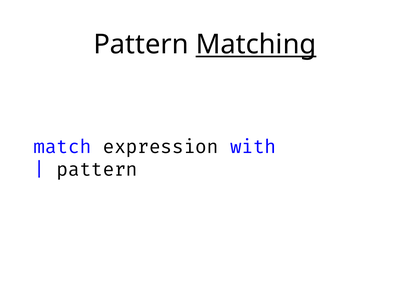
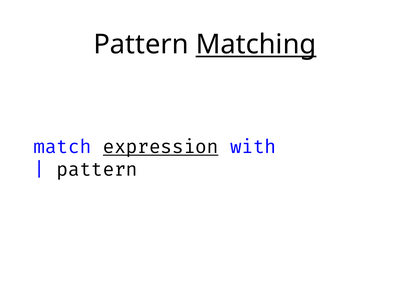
expression underline: none -> present (161, 147)
